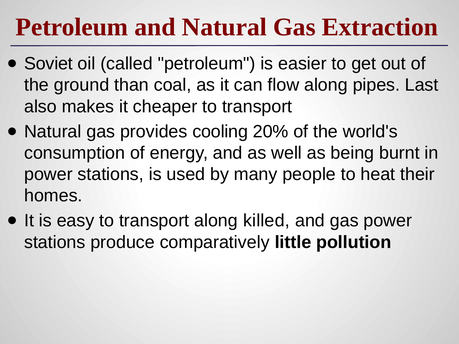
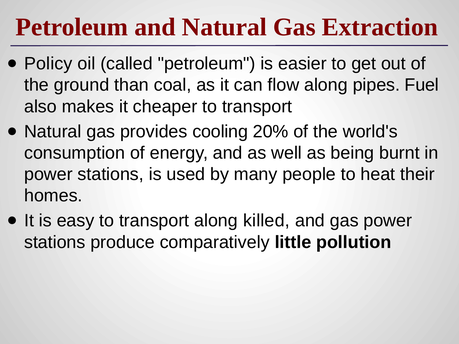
Soviet: Soviet -> Policy (48, 64)
Last: Last -> Fuel (422, 85)
